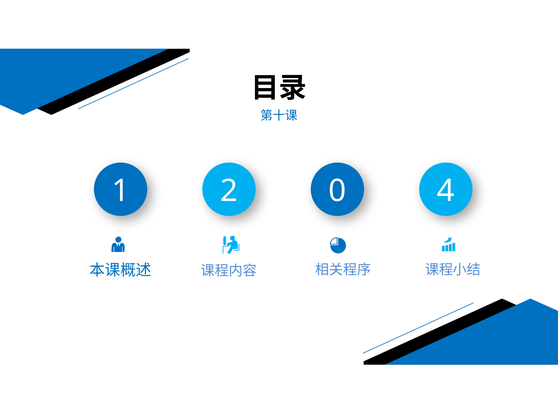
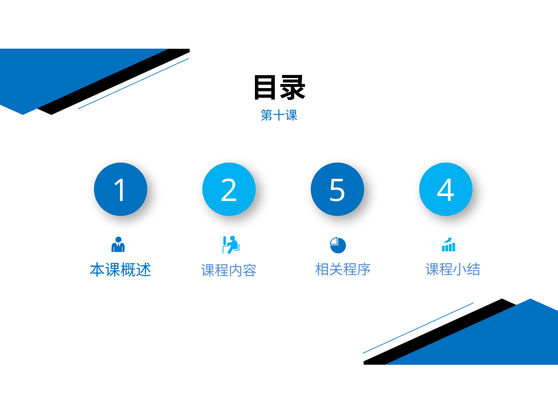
0: 0 -> 5 (337, 191)
